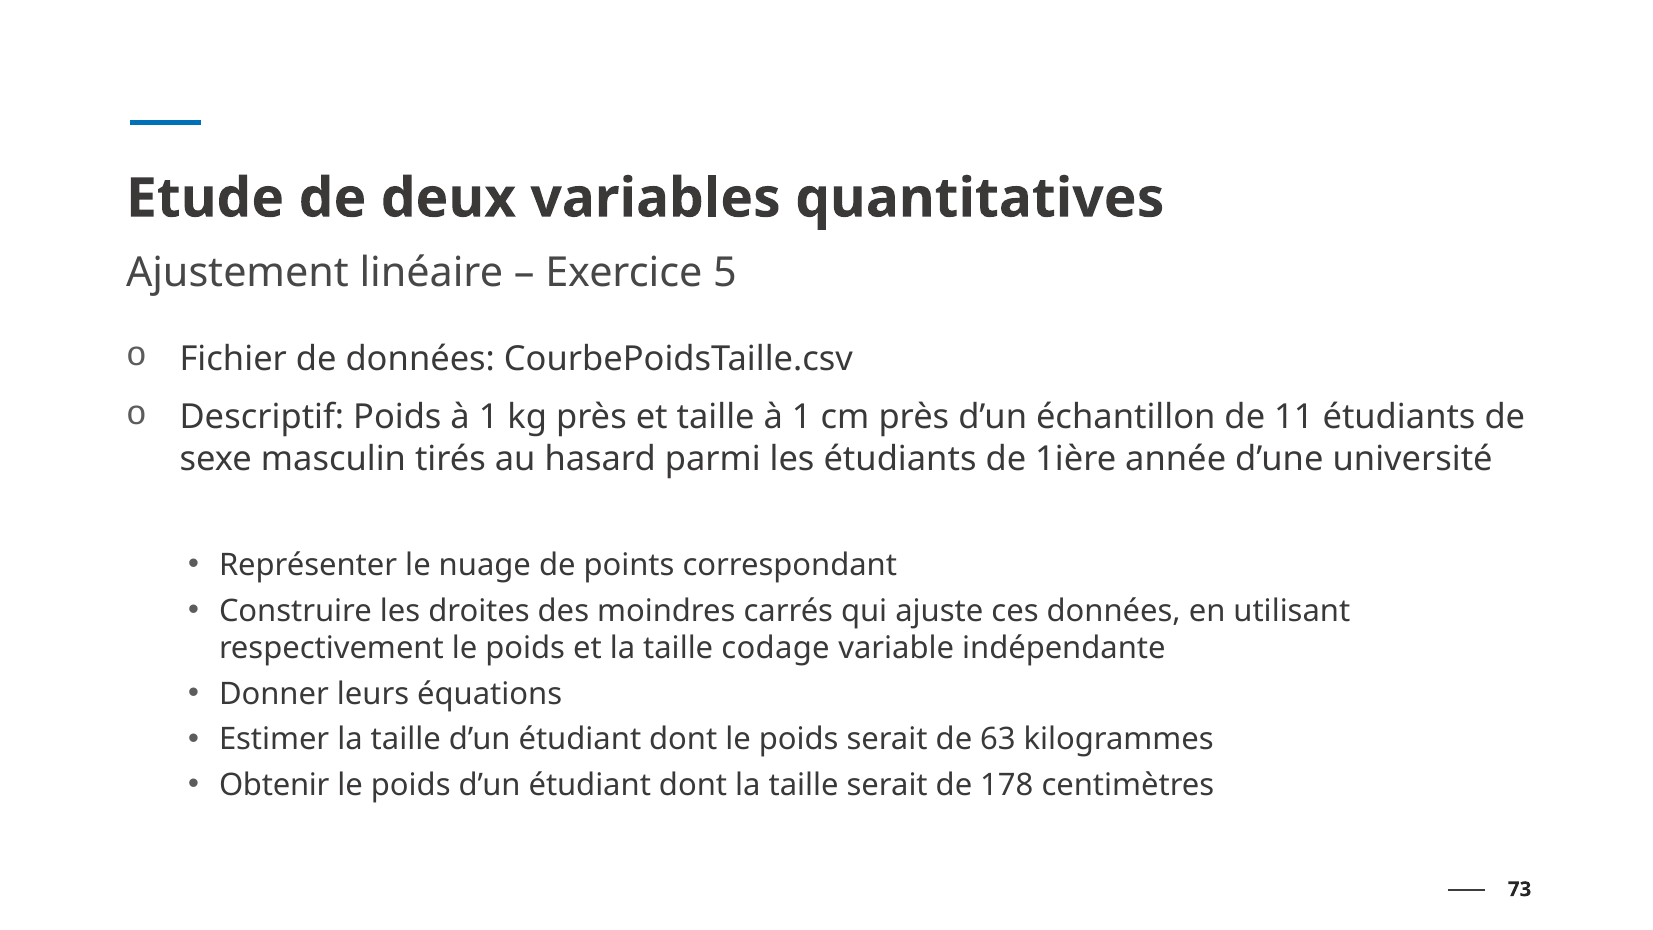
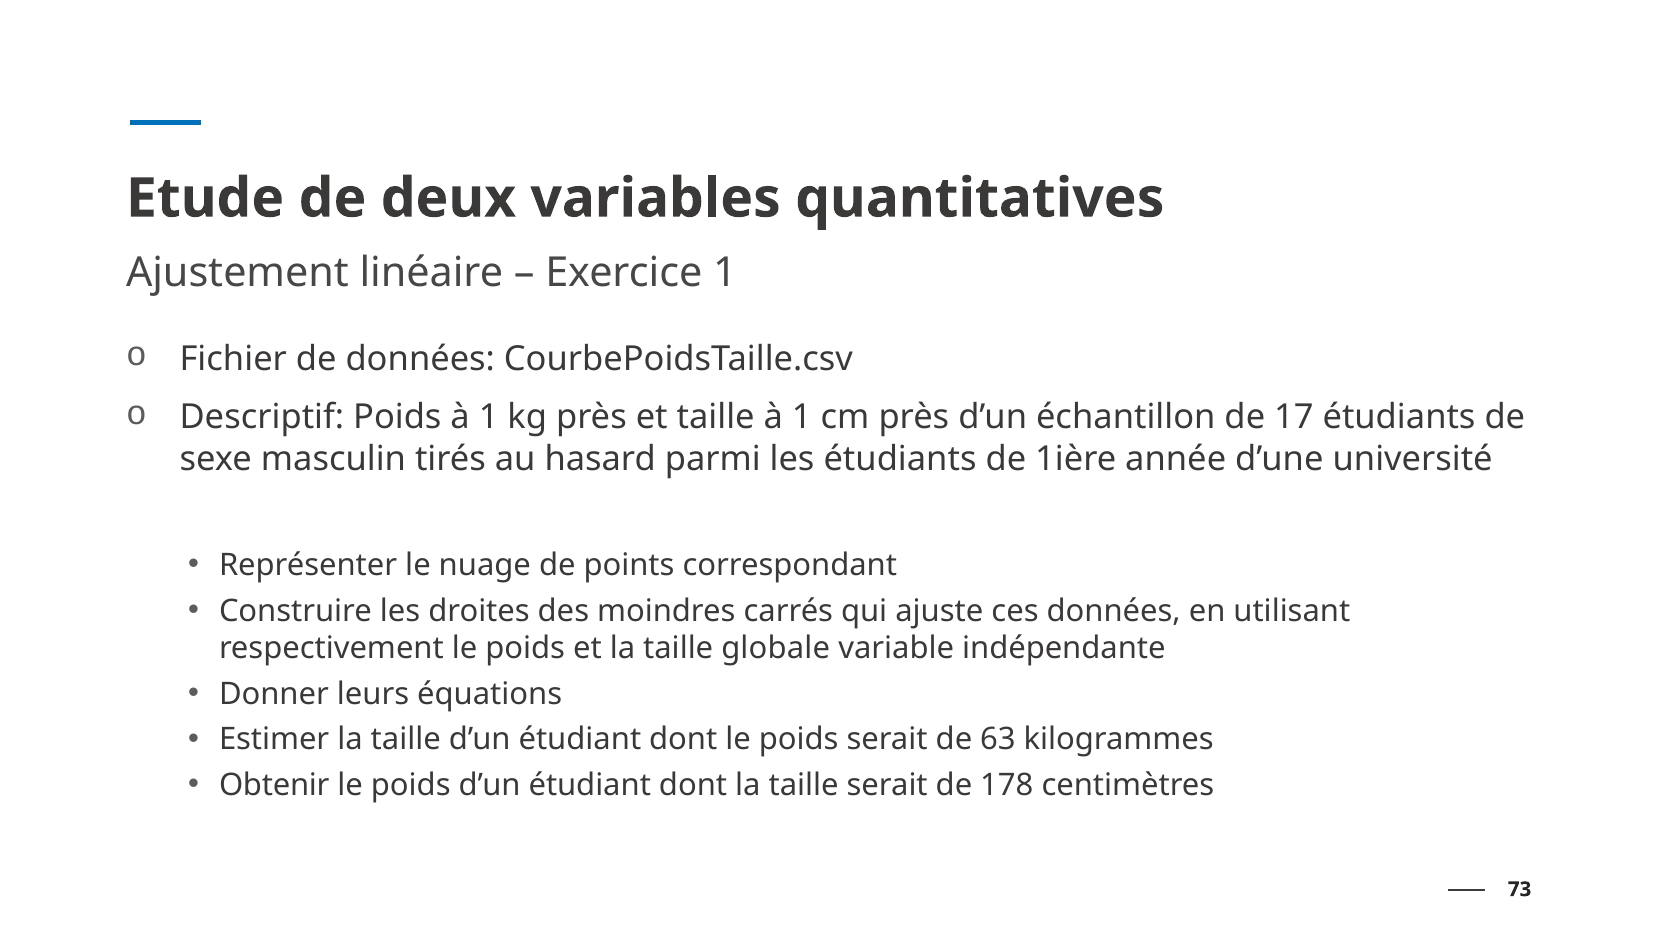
Exercice 5: 5 -> 1 (725, 273)
11: 11 -> 17 (1294, 417)
codage: codage -> globale (776, 648)
